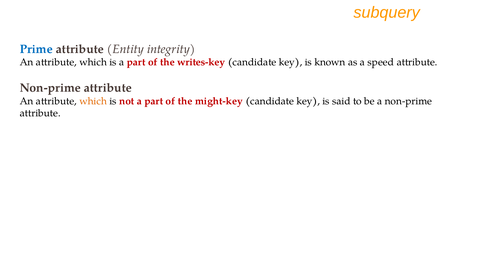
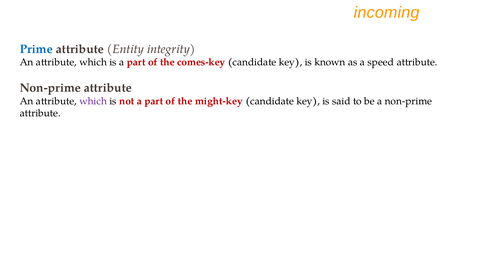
subquery: subquery -> incoming (387, 13)
writes-key: writes-key -> comes-key (201, 62)
which colour: orange -> purple (93, 101)
